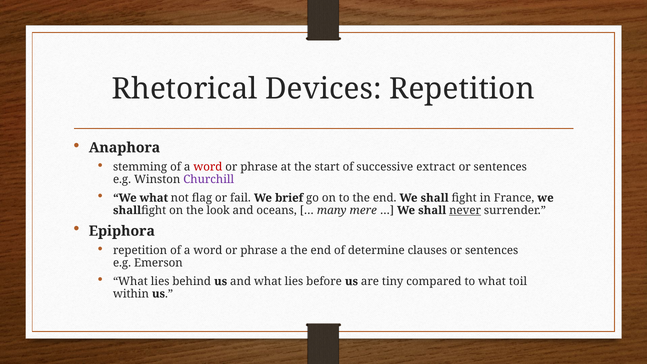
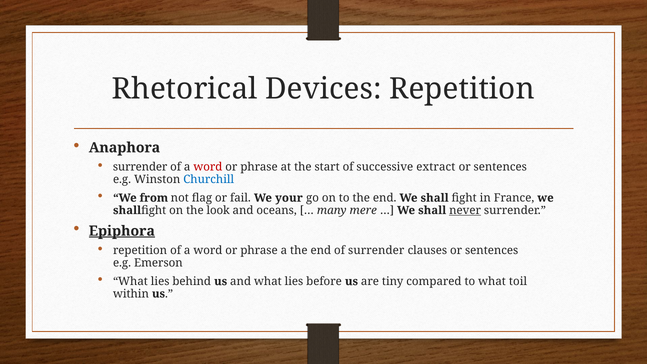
stemming: stemming -> surrender (140, 167)
Churchill colour: purple -> blue (209, 180)
We what: what -> from (154, 198)
brief: brief -> your (289, 198)
Epiphora underline: none -> present (122, 231)
of determine: determine -> surrender (376, 251)
